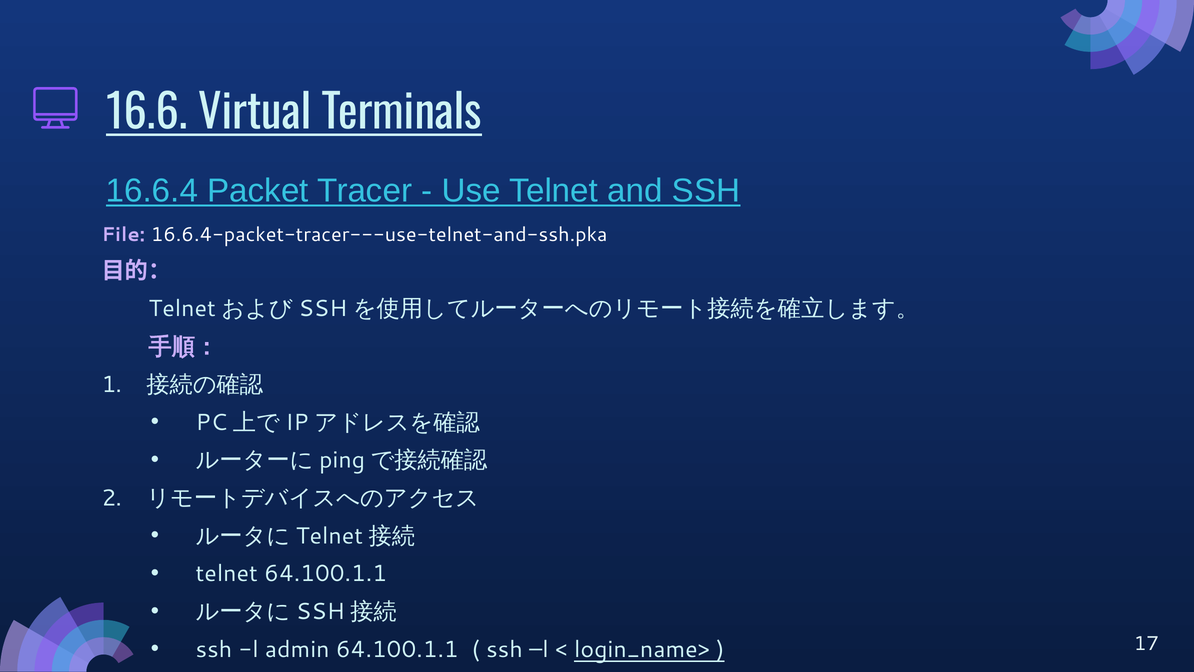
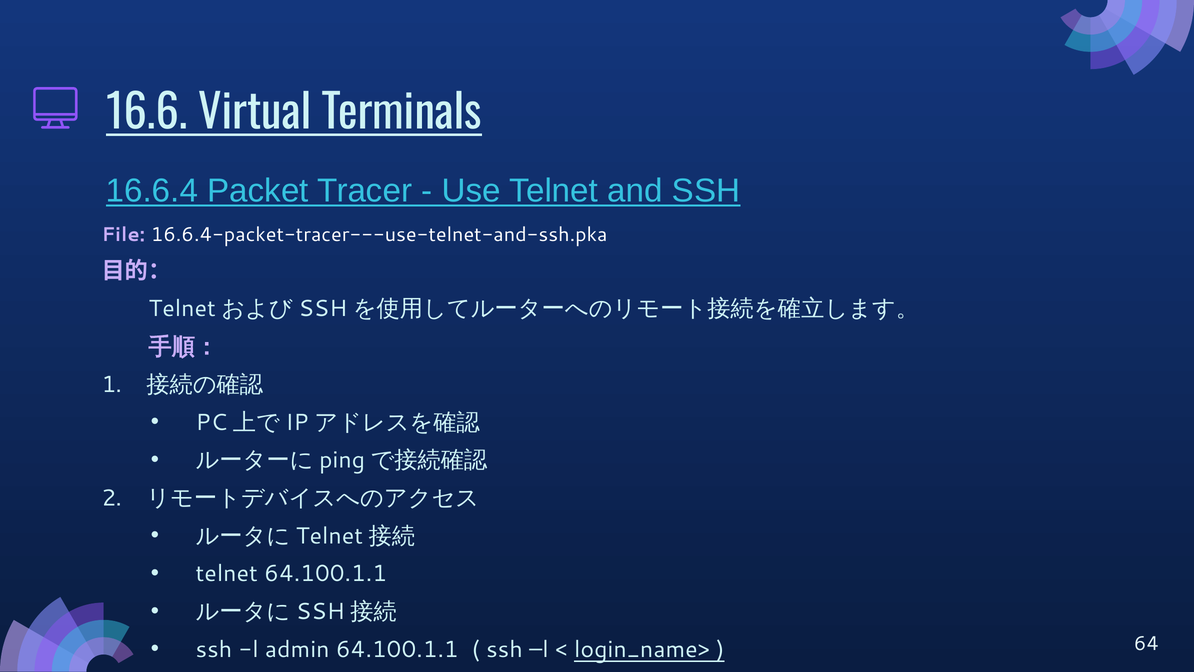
17: 17 -> 64 (1146, 643)
